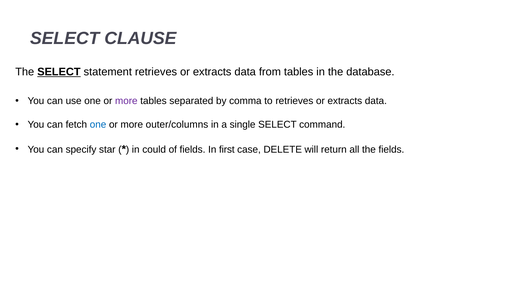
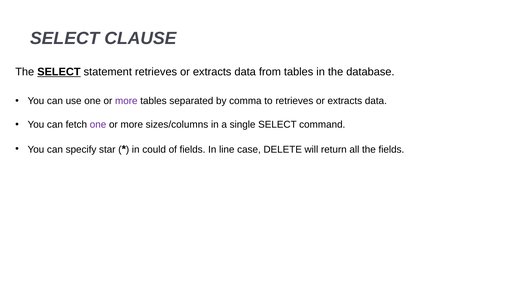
one colour: blue -> purple (98, 124)
outer/columns: outer/columns -> sizes/columns (177, 124)
first: first -> line (227, 149)
